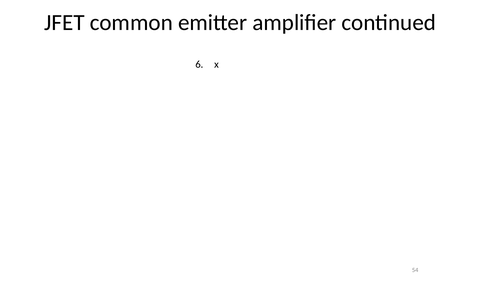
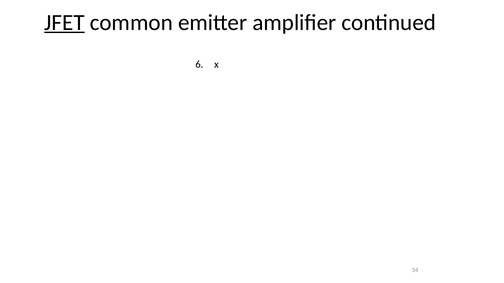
JFET underline: none -> present (64, 22)
